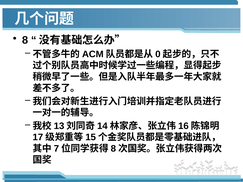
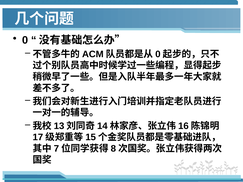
8: 8 -> 0 (25, 40)
